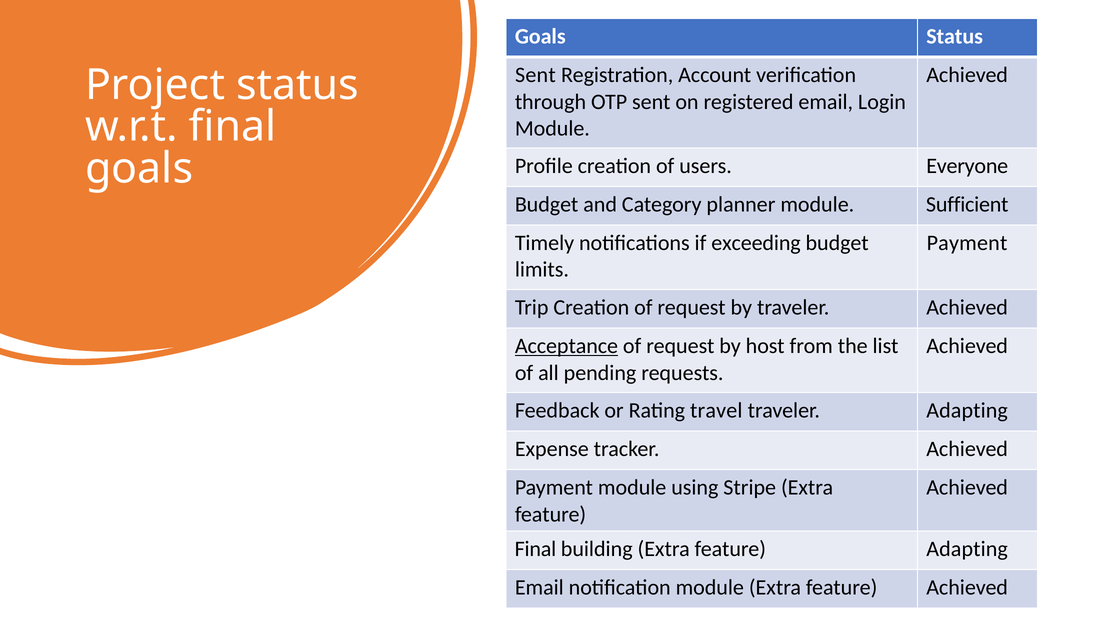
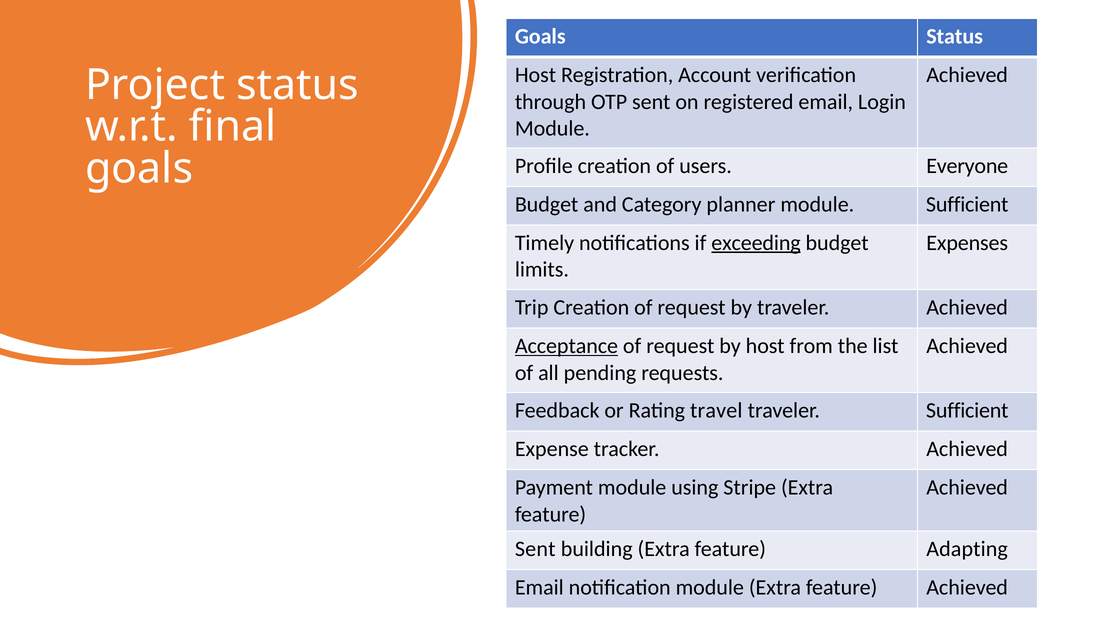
Sent: Sent -> Host (536, 75)
exceeding underline: none -> present (756, 243)
Payment: Payment -> Expenses (967, 243)
traveler Adapting: Adapting -> Sufficient (967, 411)
Final: Final -> Sent (535, 549)
